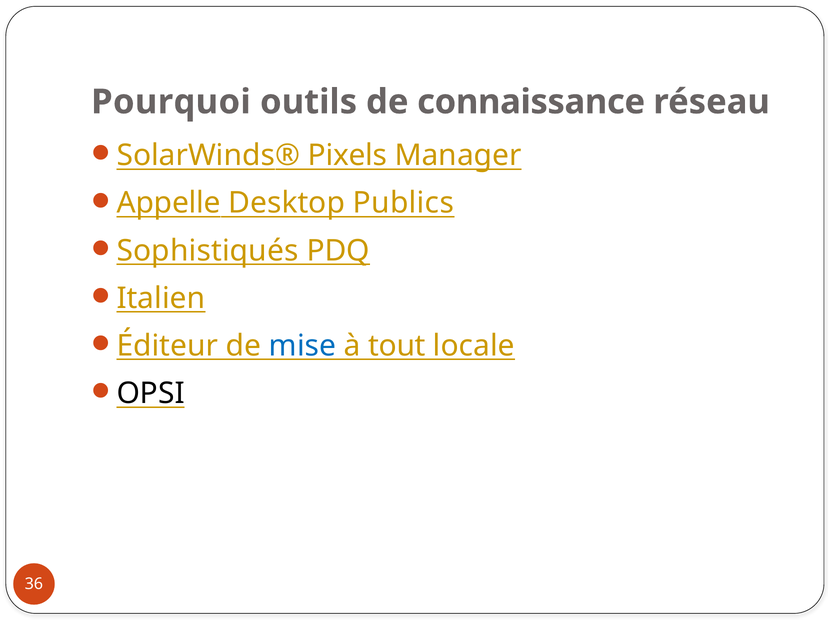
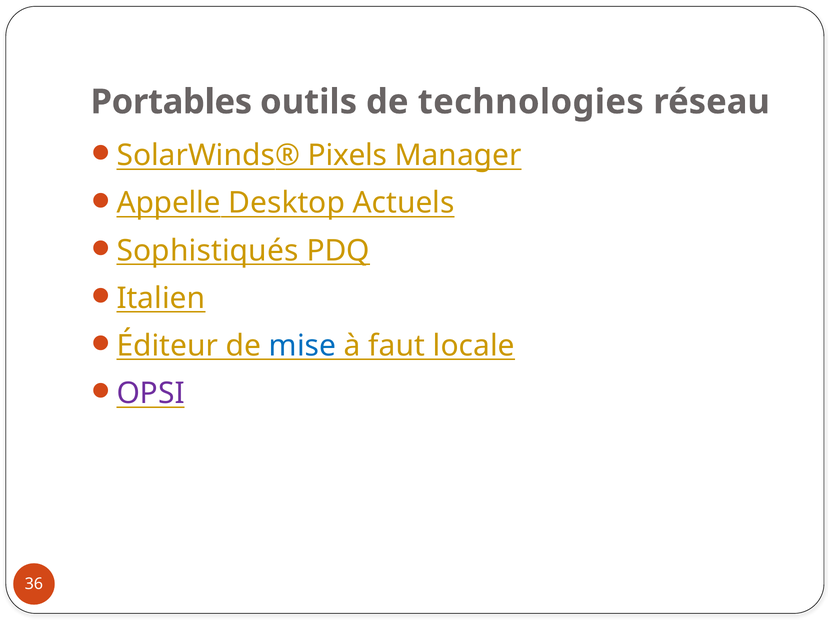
Pourquoi: Pourquoi -> Portables (171, 102)
connaissance: connaissance -> technologies (531, 102)
Publics: Publics -> Actuels (404, 203)
tout: tout -> faut (397, 346)
OPSI colour: black -> purple (151, 394)
